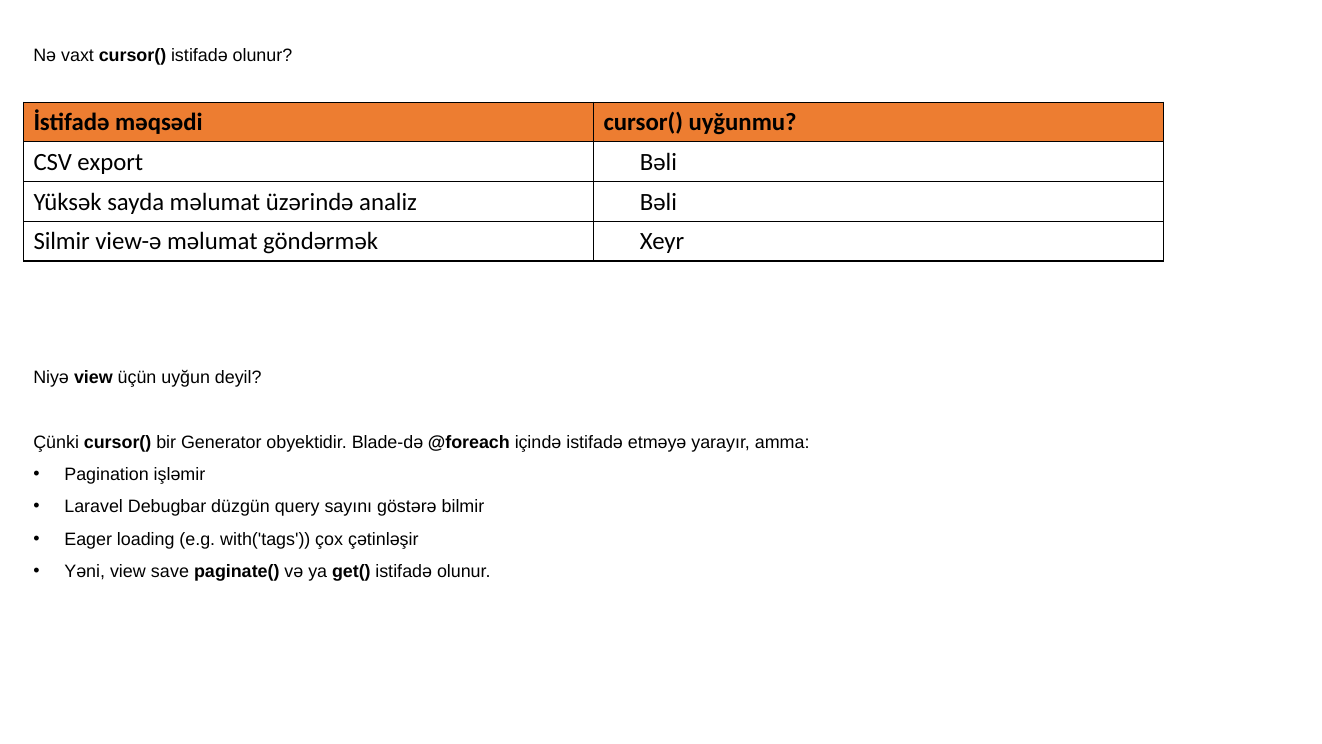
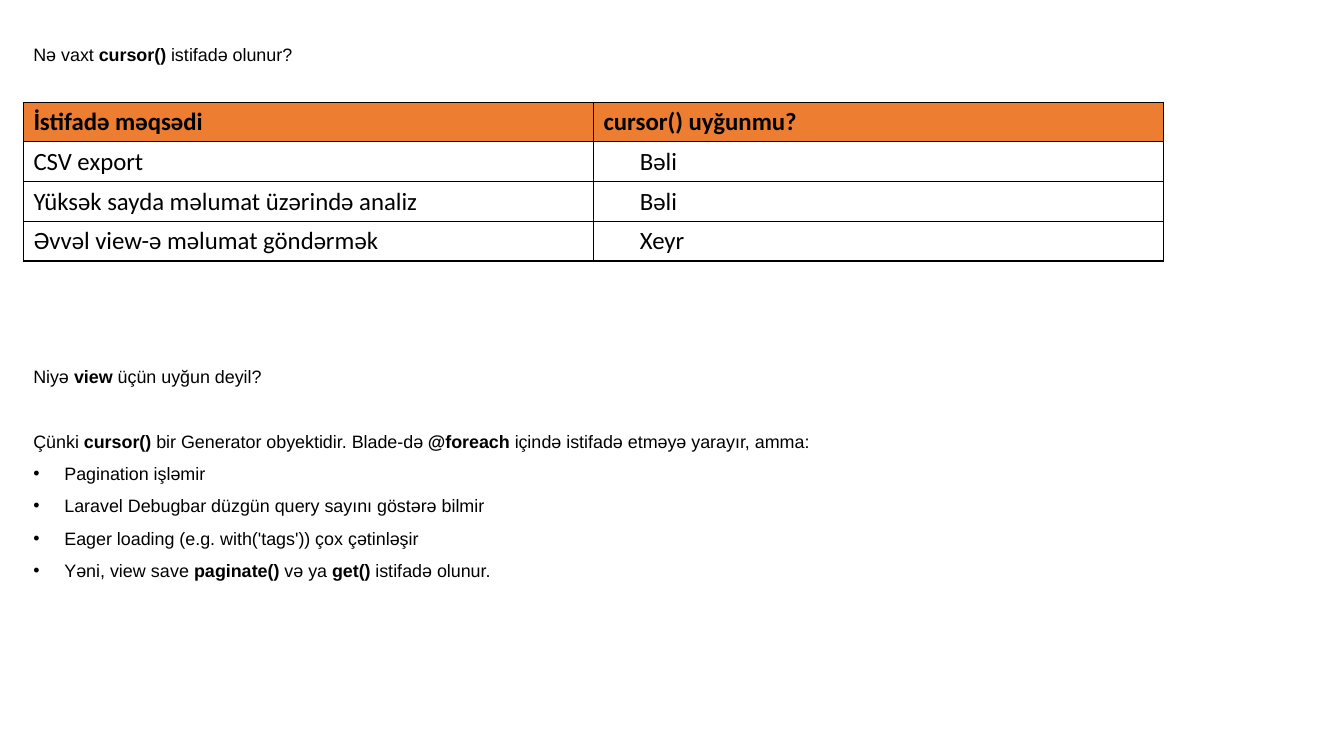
Silmir: Silmir -> Əvvəl (62, 242)
